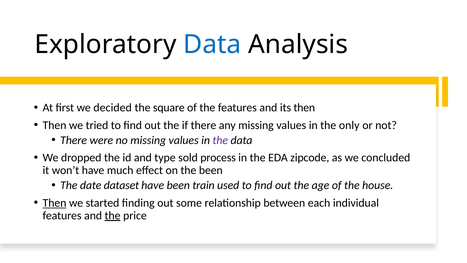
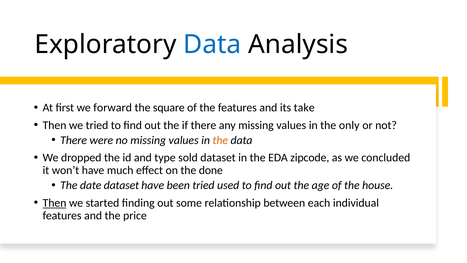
decided: decided -> forward (113, 108)
its then: then -> take (304, 108)
the colour: purple -> orange (220, 140)
sold process: process -> dataset (218, 158)
the been: been -> done (211, 170)
been train: train -> tried (203, 185)
the underline: present -> none (113, 215)
